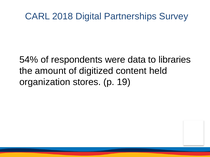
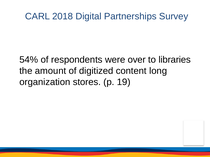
data: data -> over (137, 60)
held: held -> long (158, 71)
